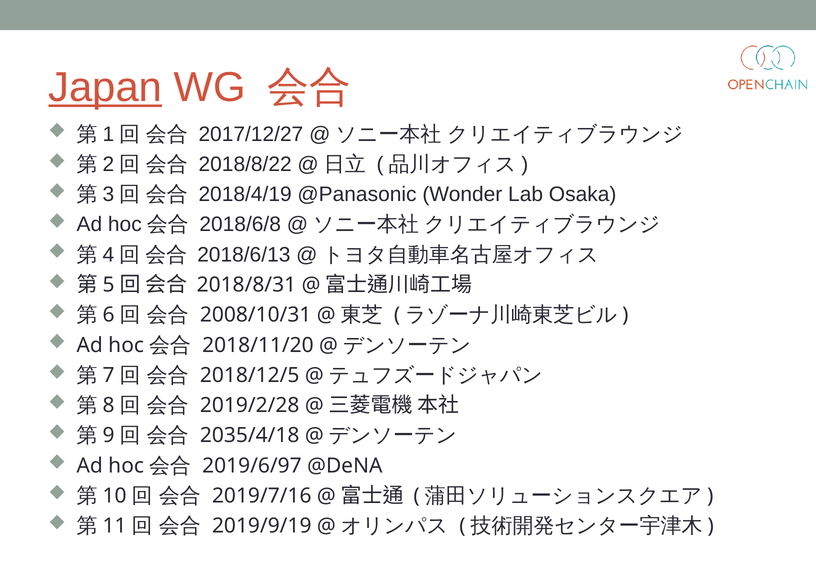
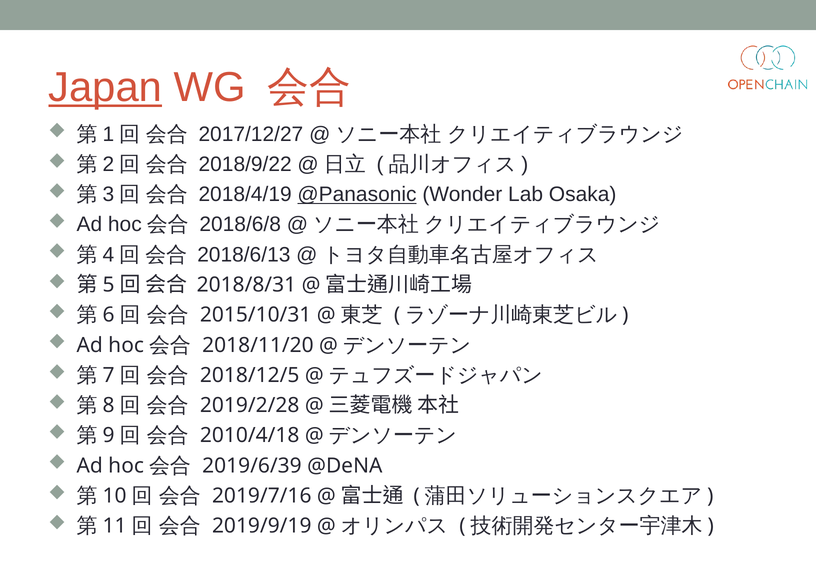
2018/8/22: 2018/8/22 -> 2018/9/22 (245, 164)
@Panasonic underline: none -> present (357, 194)
2008/10/31: 2008/10/31 -> 2015/10/31 (256, 315)
2035/4/18: 2035/4/18 -> 2010/4/18 (250, 435)
2019/6/97: 2019/6/97 -> 2019/6/39 (252, 466)
